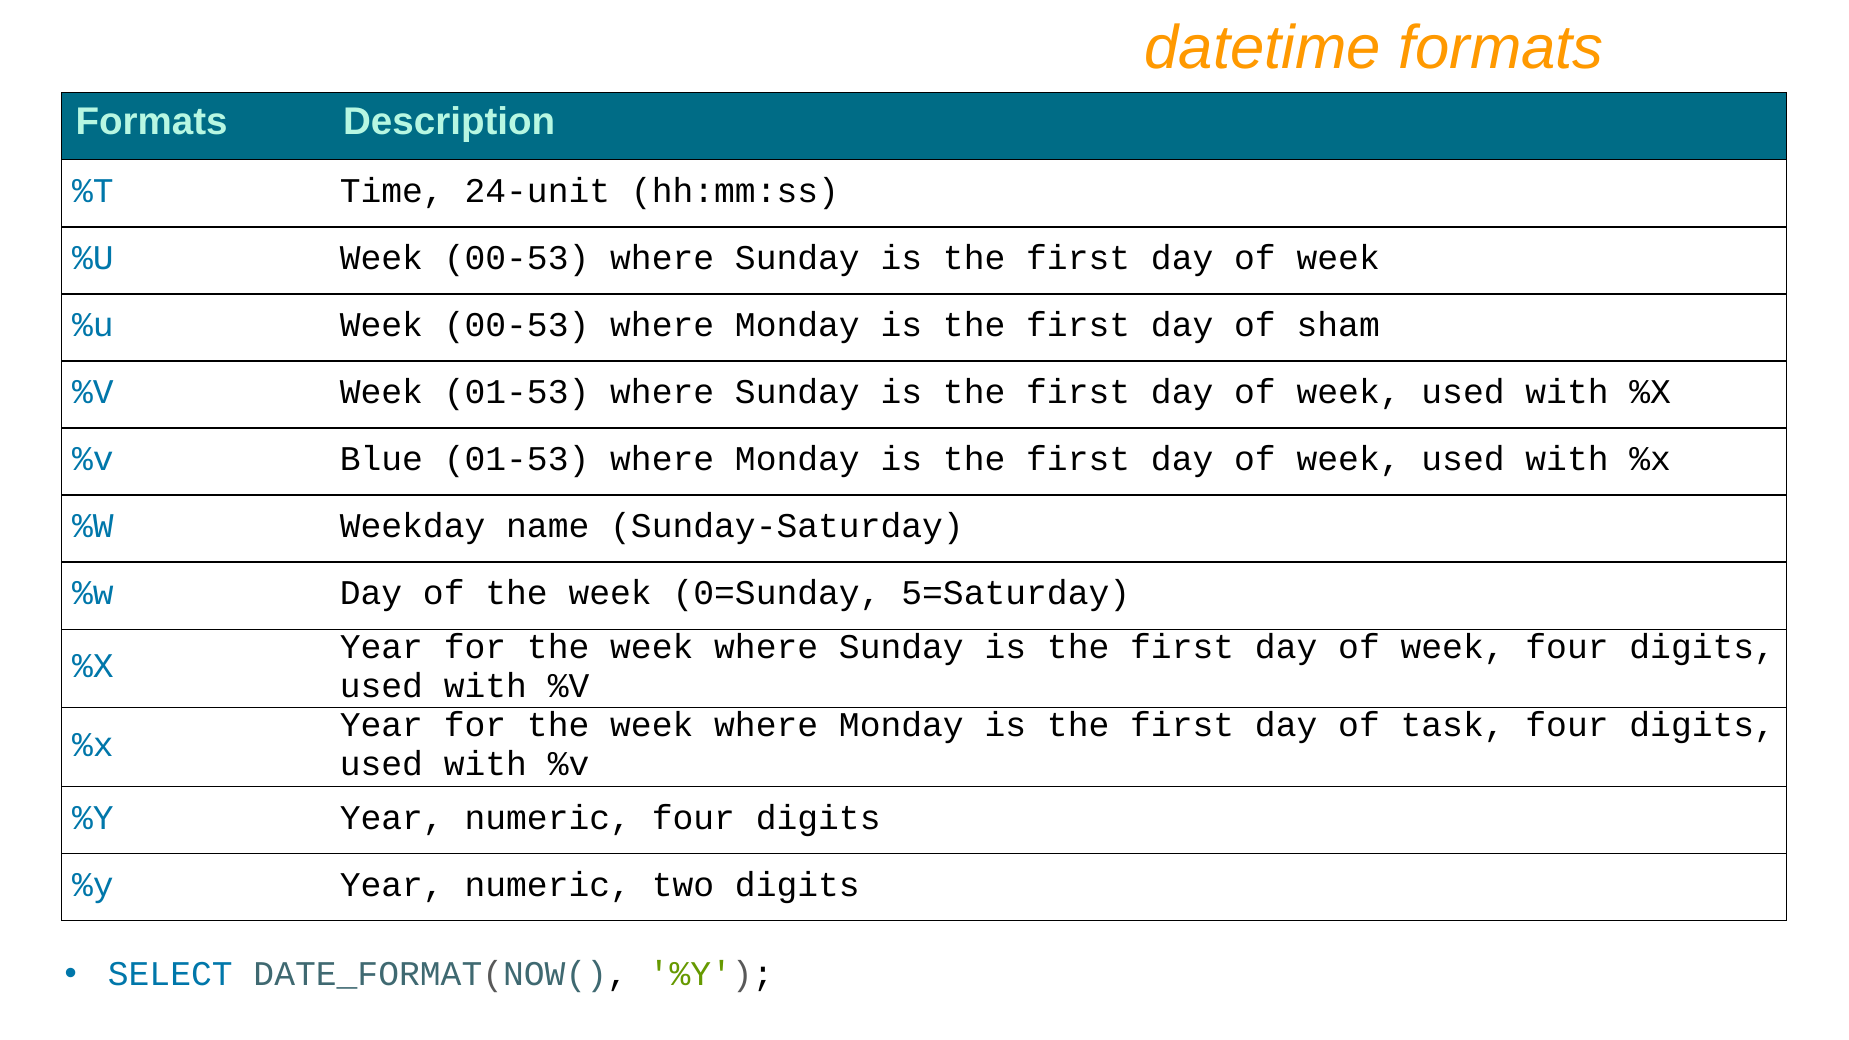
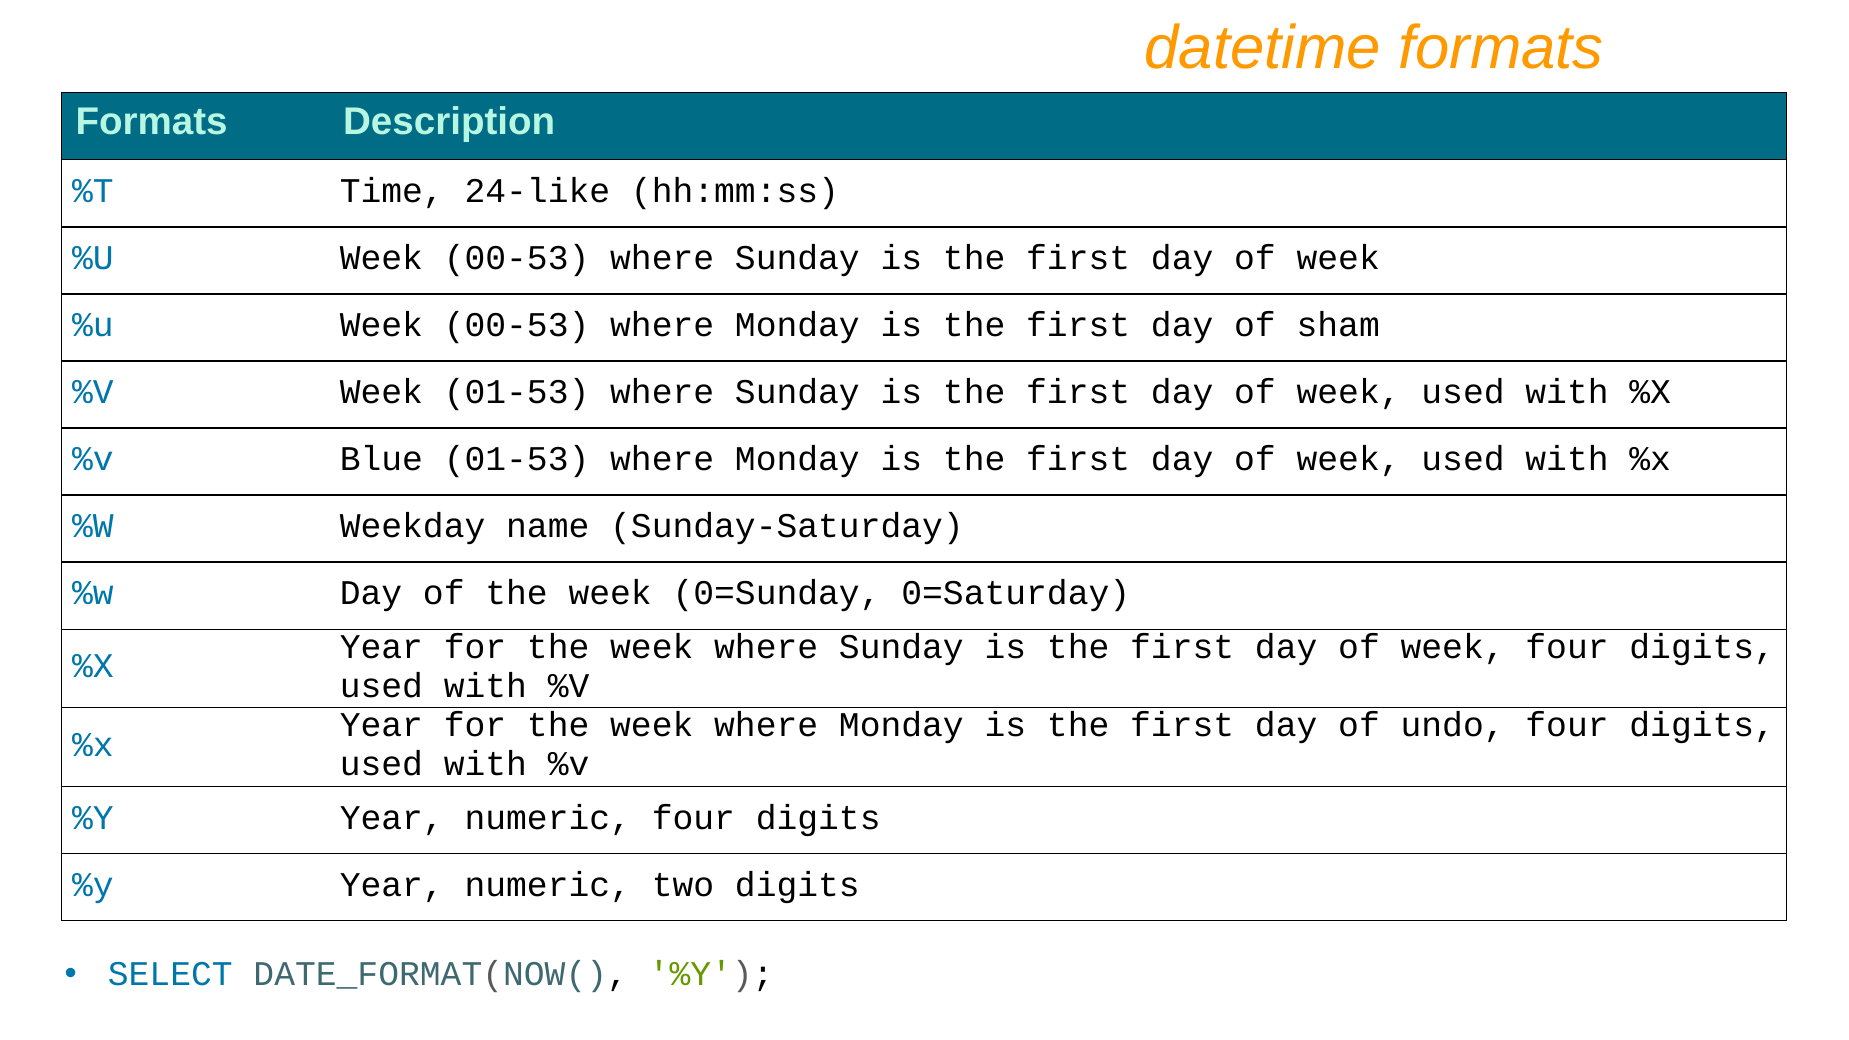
24-unit: 24-unit -> 24-like (537, 191)
5=Saturday: 5=Saturday -> 0=Saturday (1016, 593)
task: task -> undo (1453, 725)
